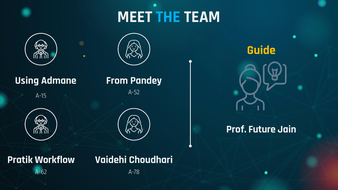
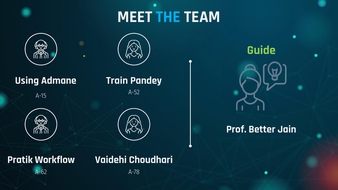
Guide colour: yellow -> light green (261, 50)
From: From -> Train (117, 80)
Future: Future -> Better (262, 129)
